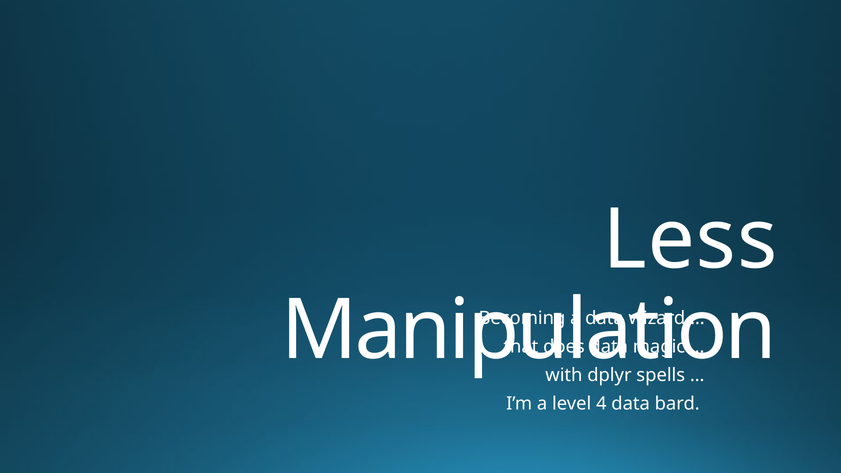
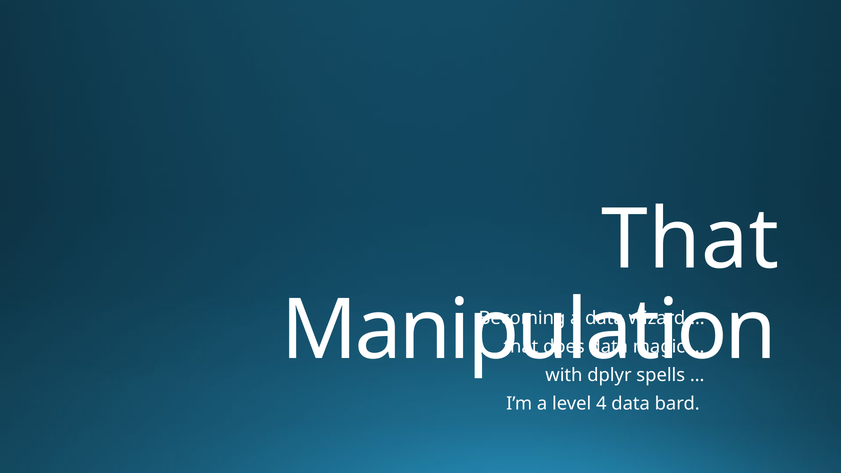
Less: Less -> That (690, 240)
